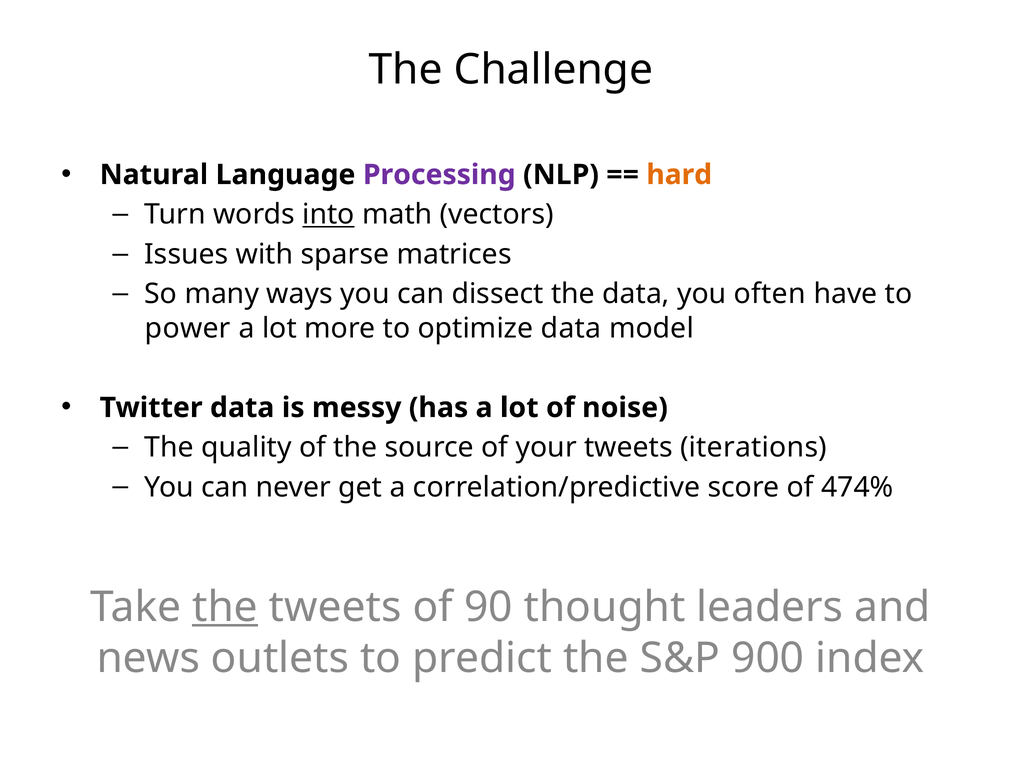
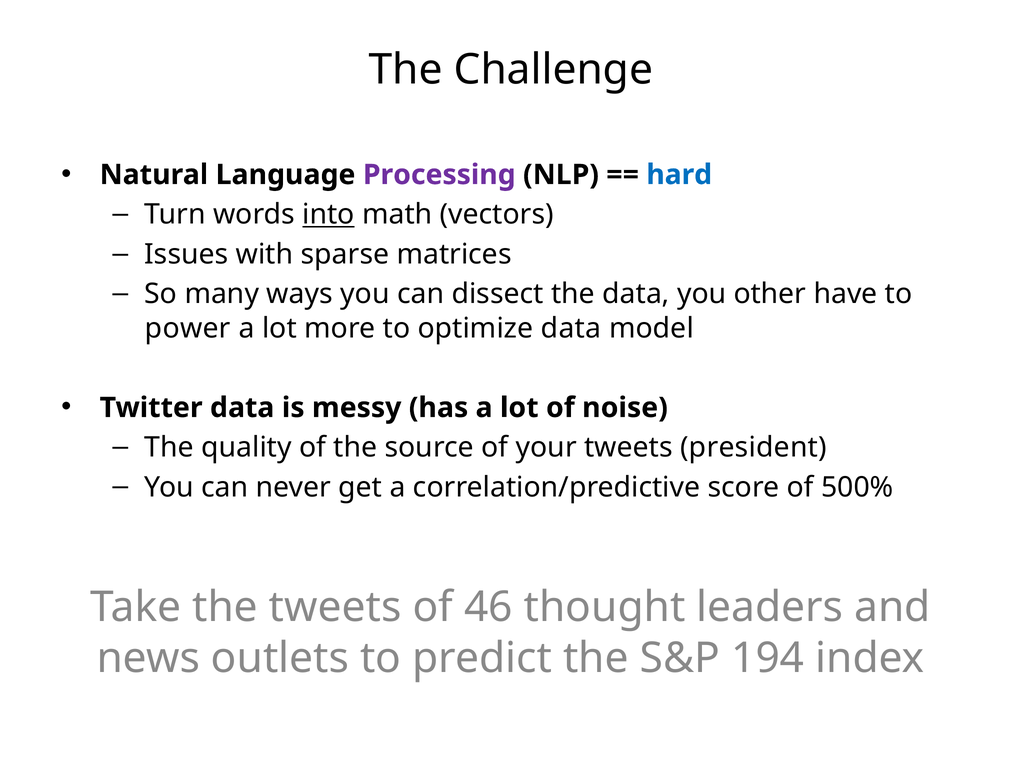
hard colour: orange -> blue (679, 175)
often: often -> other (770, 294)
iterations: iterations -> president (754, 448)
474%: 474% -> 500% (857, 488)
the underline: present -> none (225, 608)
90: 90 -> 46 (488, 608)
900: 900 -> 194 (768, 659)
